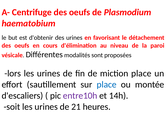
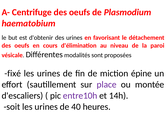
lors: lors -> fixé (13, 73)
miction place: place -> épine (141, 73)
place colour: blue -> purple (107, 84)
21: 21 -> 40 (76, 106)
